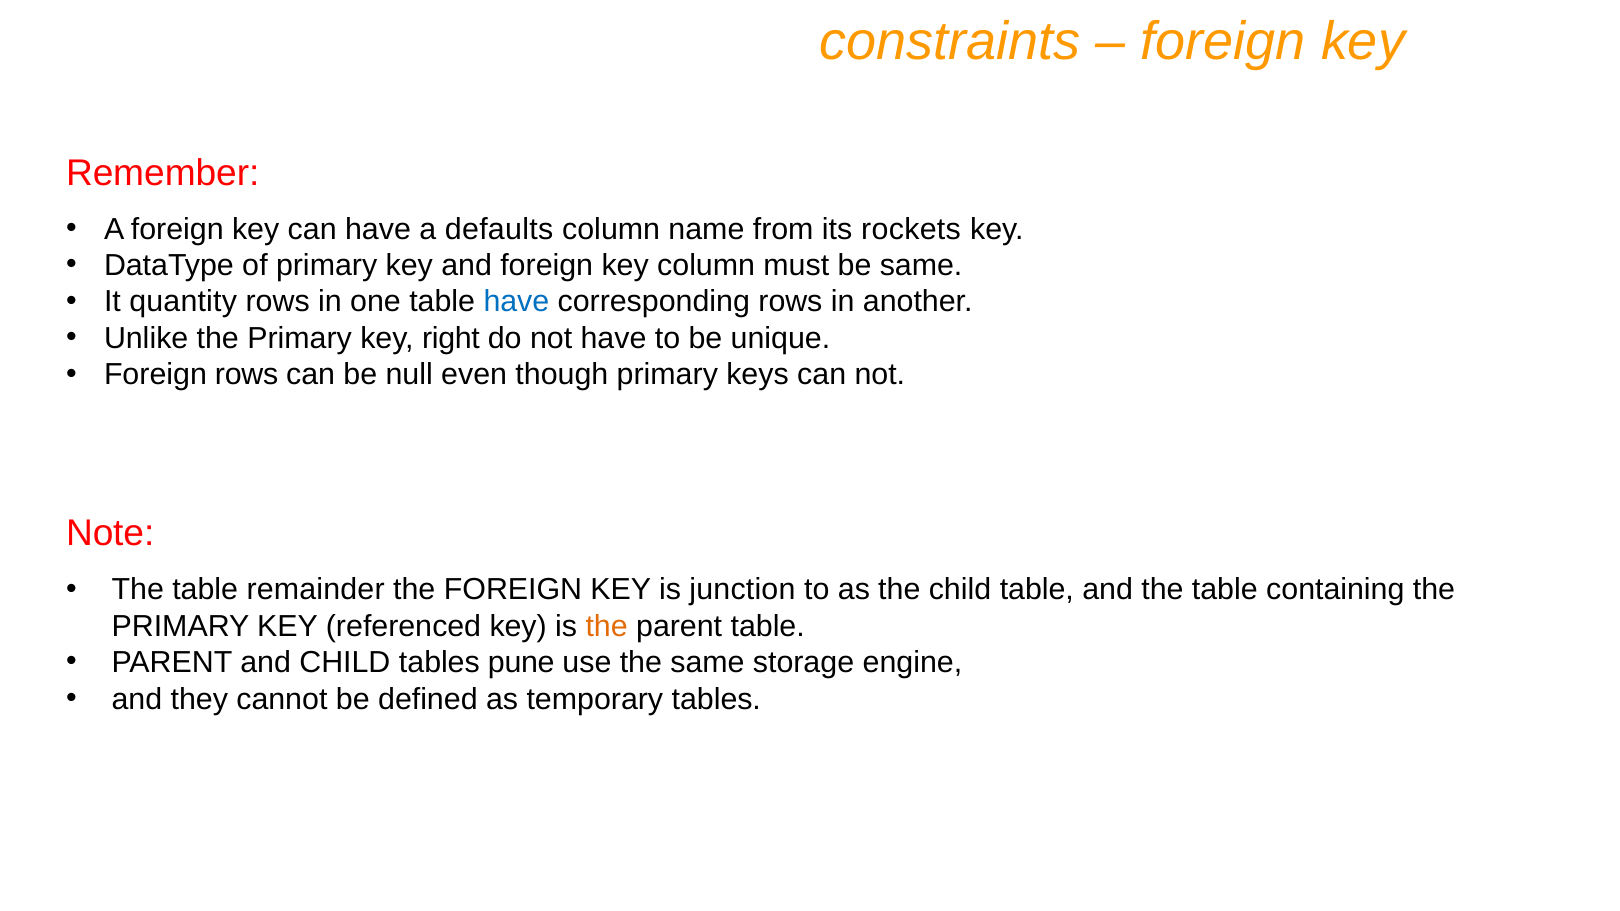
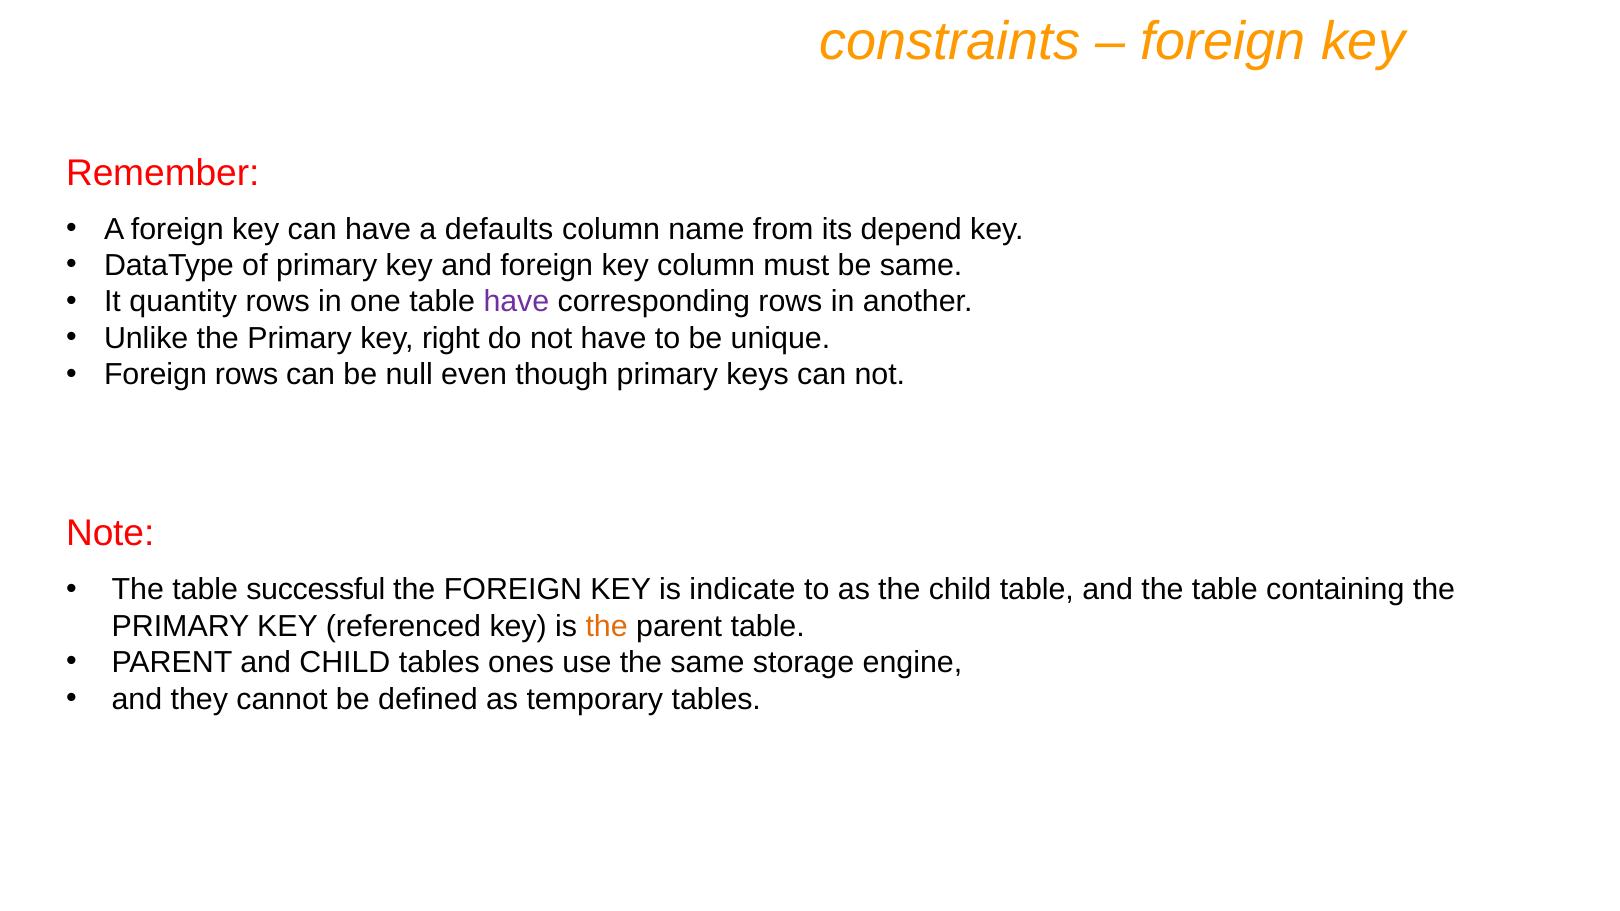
rockets: rockets -> depend (911, 229)
have colour: blue -> purple (516, 302)
remainder: remainder -> successful (316, 590)
junction: junction -> indicate (742, 590)
pune: pune -> ones (521, 663)
